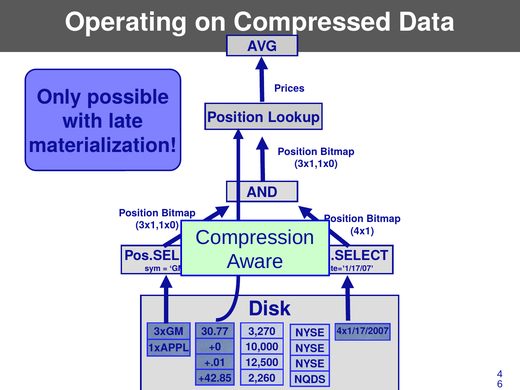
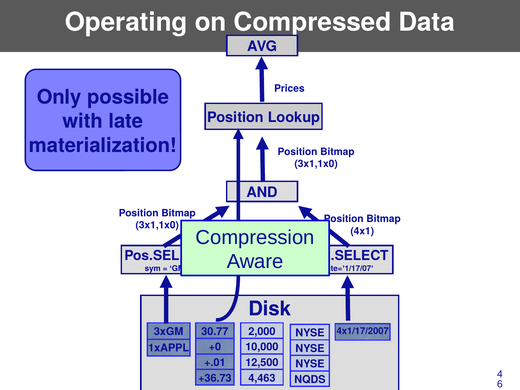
3,270: 3,270 -> 2,000 (262, 331)
+42.85: +42.85 -> +36.73 (215, 378)
2,260: 2,260 -> 4,463 (262, 378)
